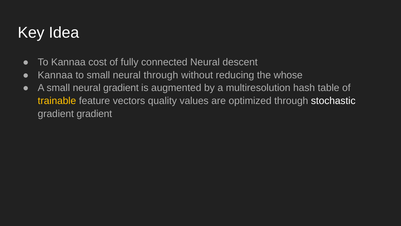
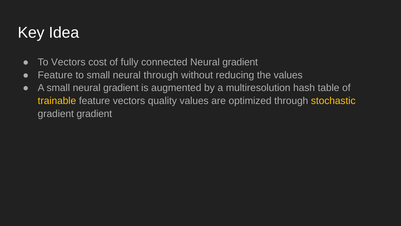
To Kannaa: Kannaa -> Vectors (68, 62)
connected Neural descent: descent -> gradient (240, 62)
Kannaa: Kannaa -> Feature (55, 75)
the whose: whose -> values (288, 75)
stochastic colour: white -> yellow (333, 101)
